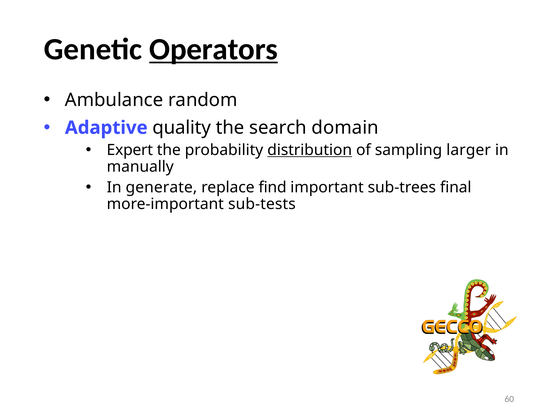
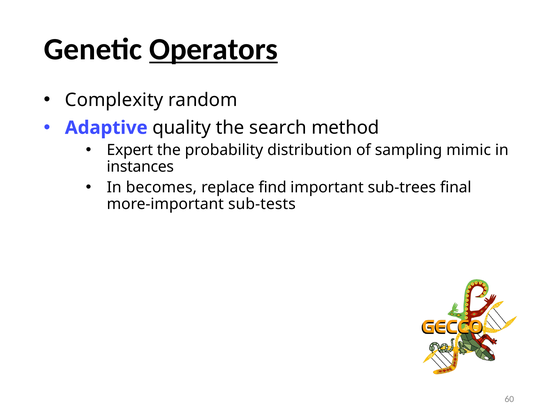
Ambulance: Ambulance -> Complexity (114, 100)
domain: domain -> method (345, 128)
distribution underline: present -> none (310, 150)
larger: larger -> mimic (469, 150)
manually: manually -> instances (140, 167)
generate: generate -> becomes (161, 188)
